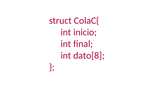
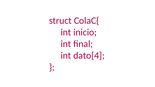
dato[8: dato[8 -> dato[4 (89, 56)
